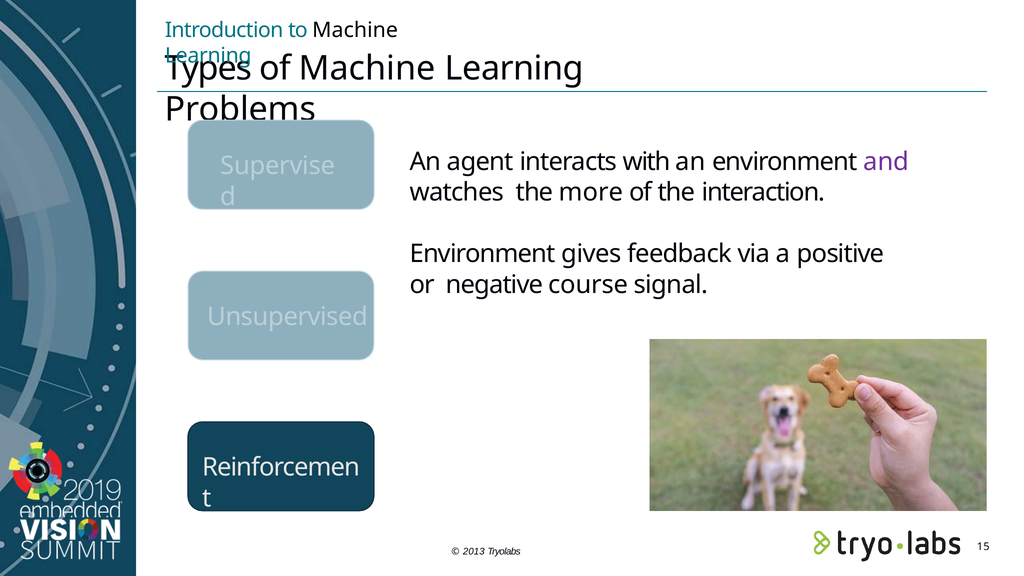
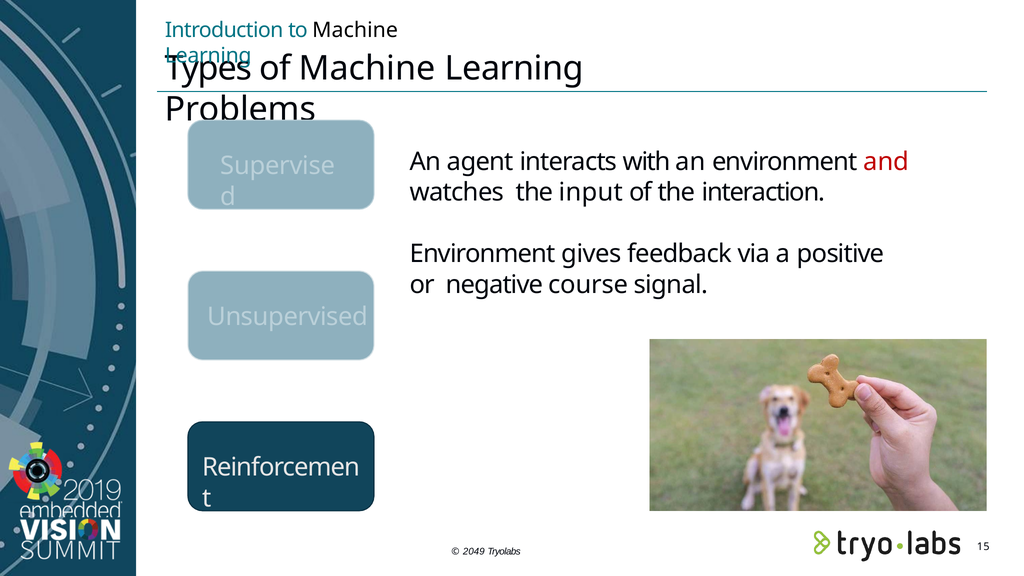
and colour: purple -> red (886, 162)
more: more -> input (591, 193)
2013: 2013 -> 2049 (474, 551)
